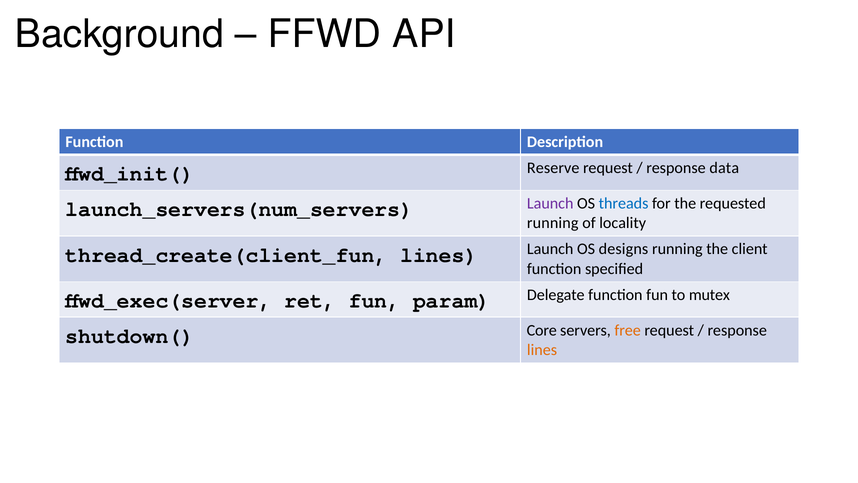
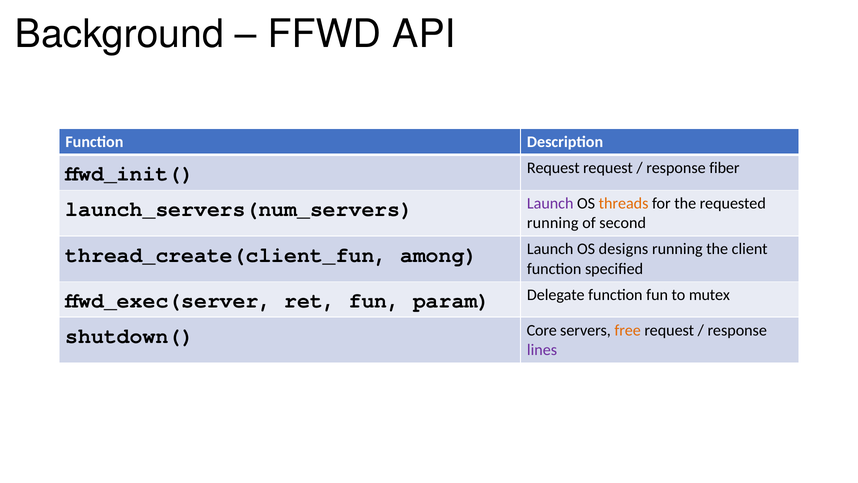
Reserve: Reserve -> Request (553, 168)
data: data -> fiber (724, 168)
threads colour: blue -> orange (624, 203)
locality: locality -> second (623, 223)
lines: lines -> among (439, 255)
lines colour: orange -> purple (542, 350)
